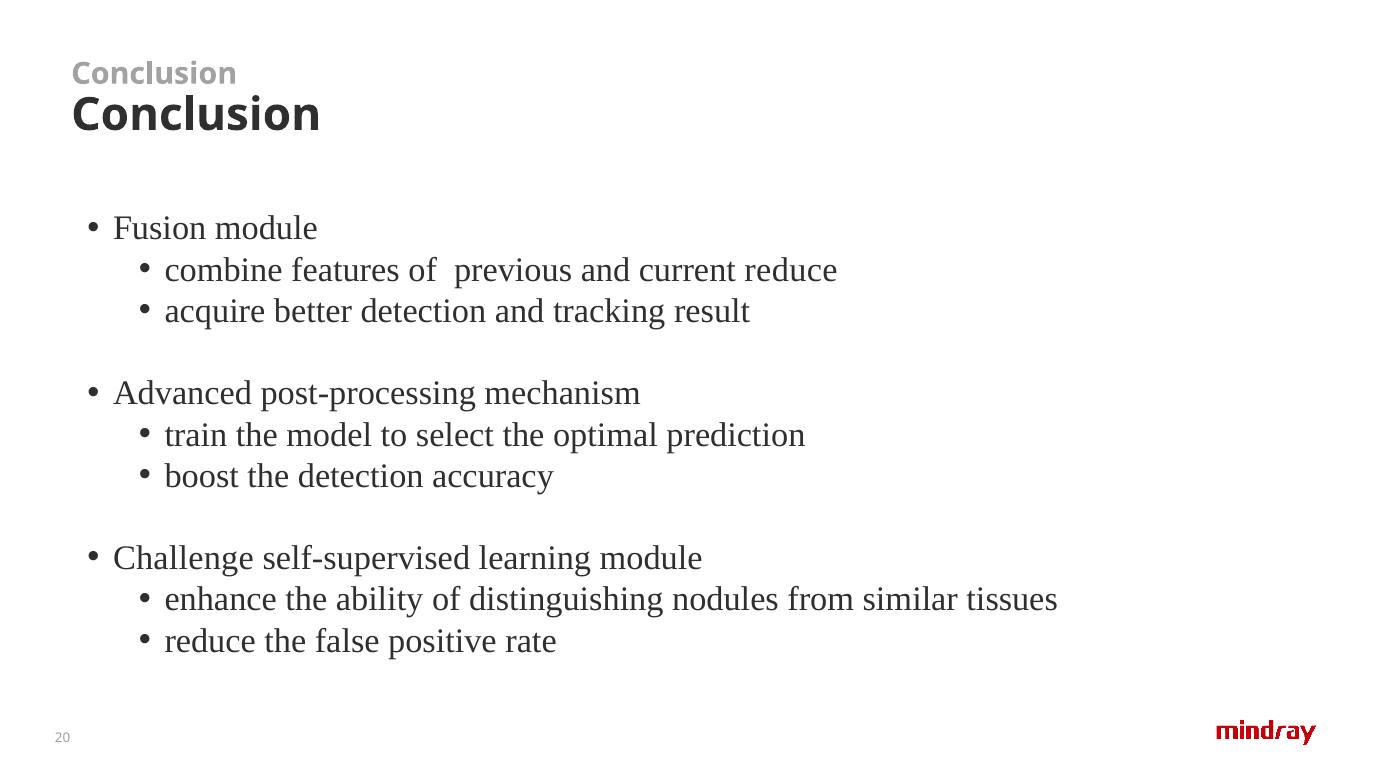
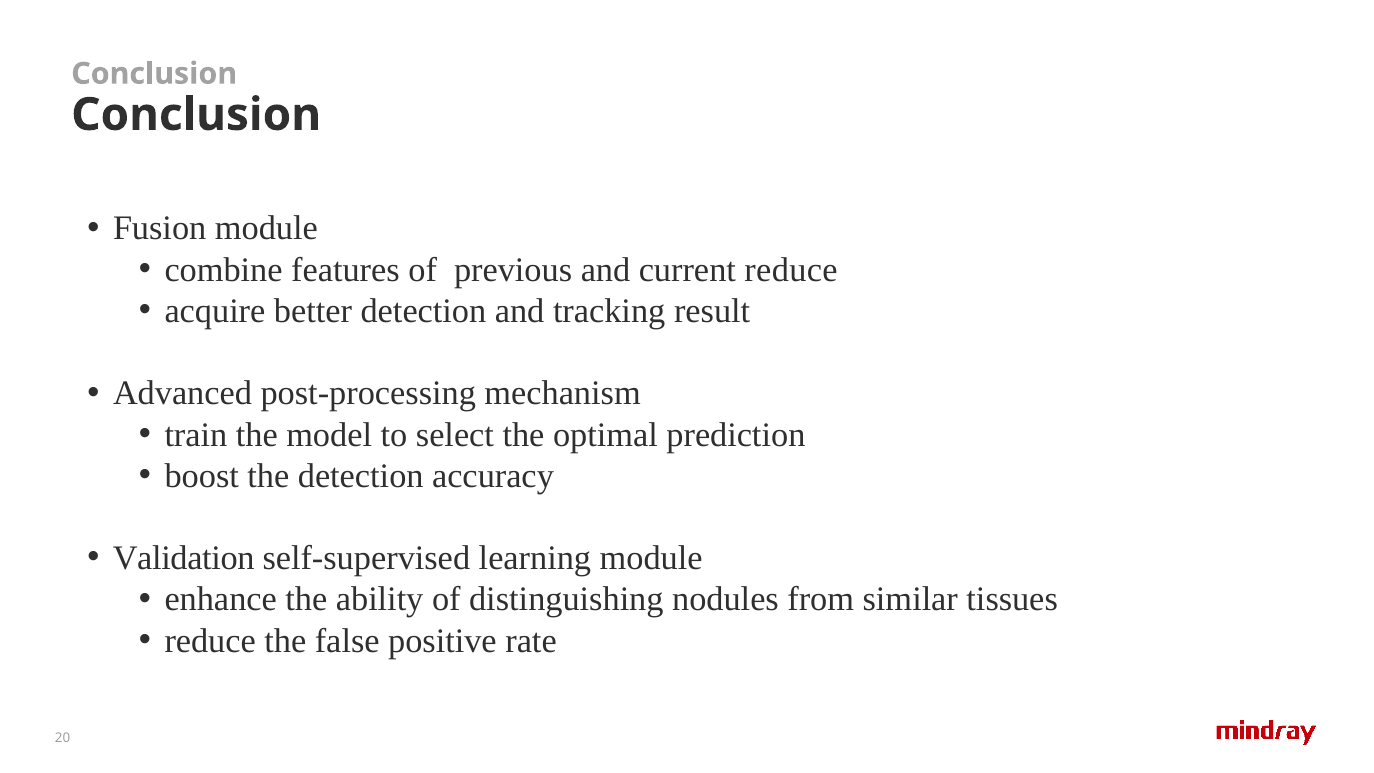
Challenge: Challenge -> Validation (184, 558)
